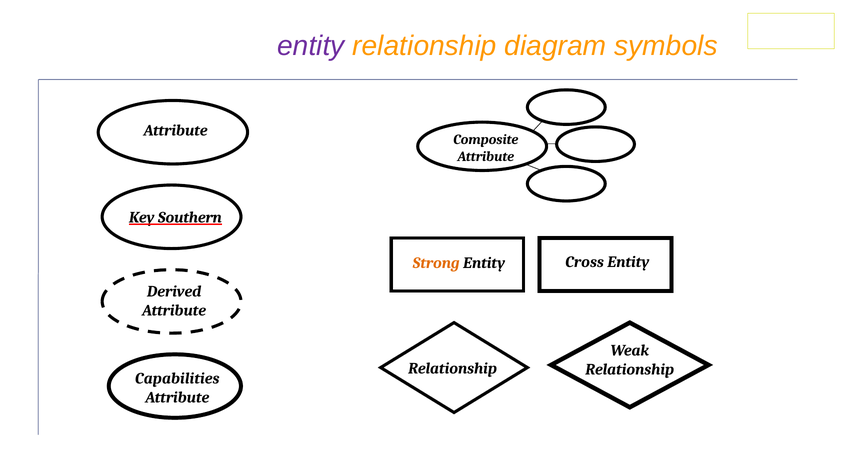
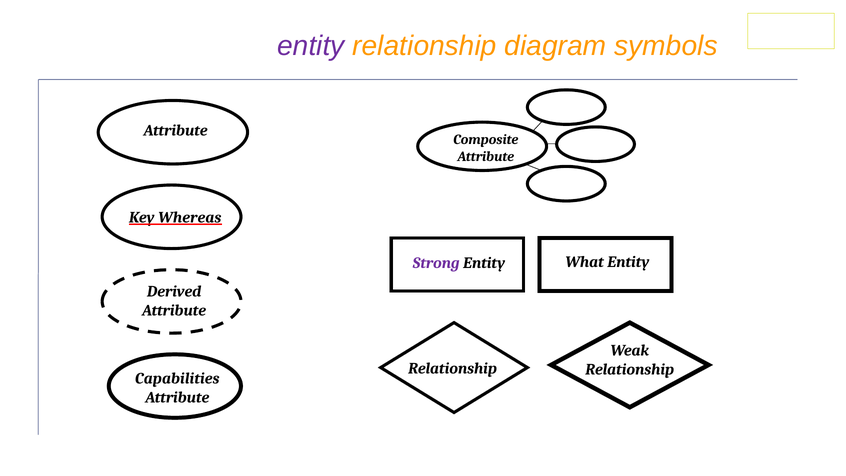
Southern: Southern -> Whereas (190, 218)
Cross: Cross -> What (585, 262)
Strong colour: orange -> purple (436, 263)
